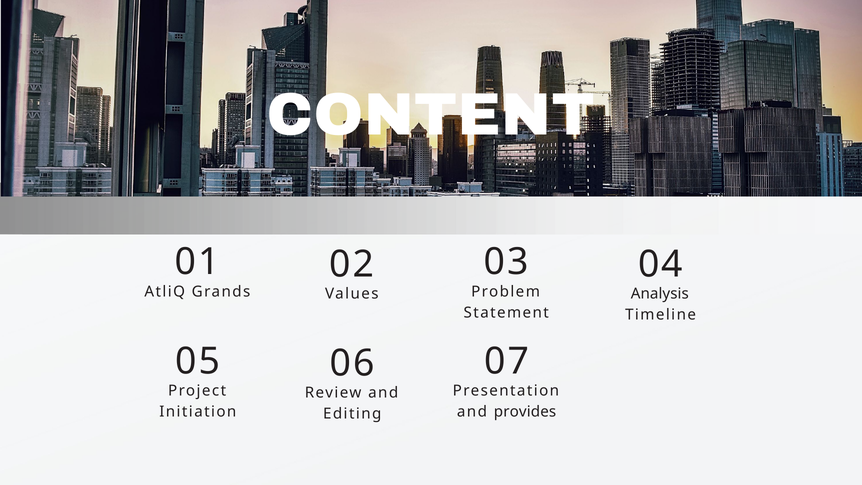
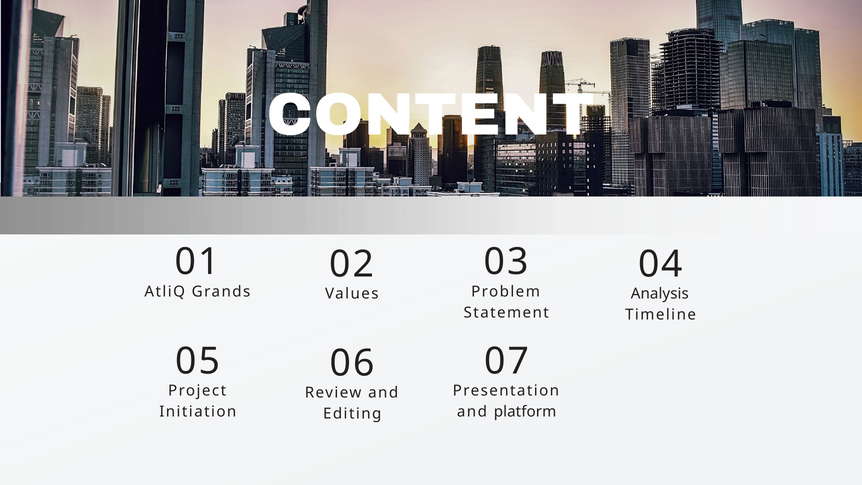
provides: provides -> platform (525, 412)
